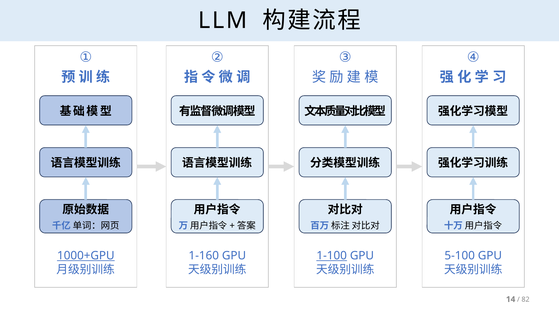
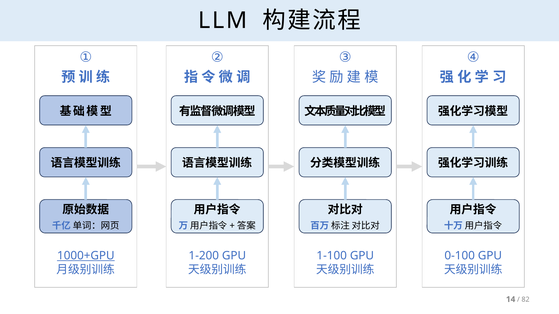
1-160: 1-160 -> 1-200 (204, 256)
1-100 underline: present -> none (332, 256)
5-100: 5-100 -> 0-100 (460, 256)
